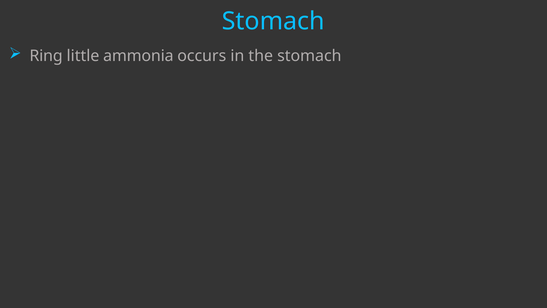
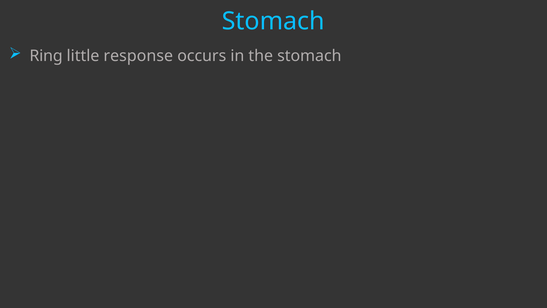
ammonia: ammonia -> response (138, 56)
